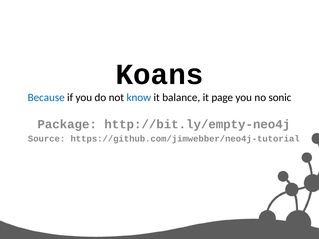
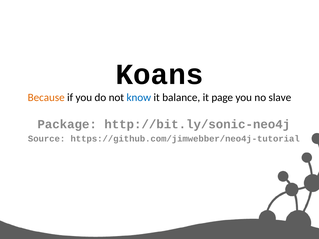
Because colour: blue -> orange (46, 97)
sonic: sonic -> slave (280, 97)
http://bit.ly/empty-neo4j: http://bit.ly/empty-neo4j -> http://bit.ly/sonic-neo4j (197, 125)
